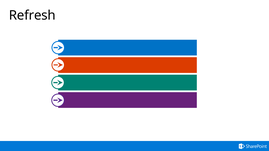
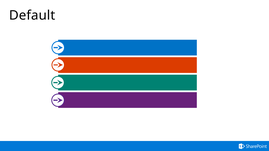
Refresh: Refresh -> Default (32, 15)
